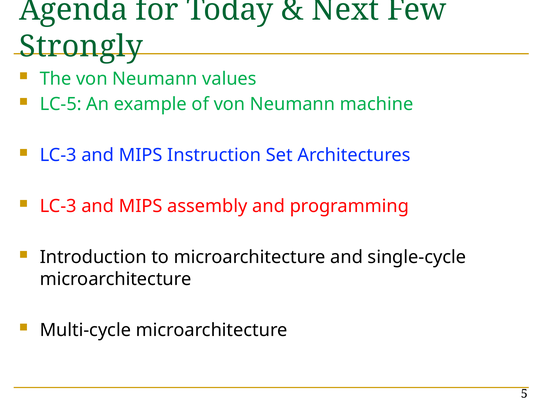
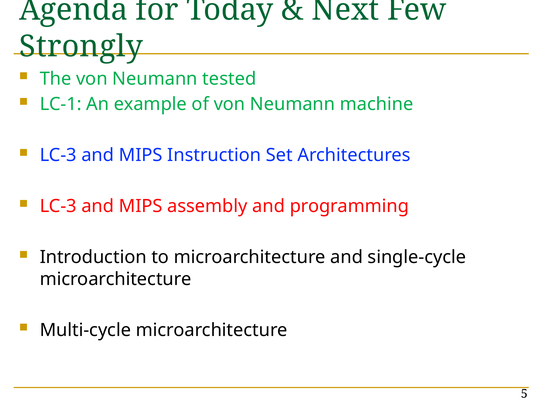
values: values -> tested (229, 79)
LC-5: LC-5 -> LC-1 (61, 104)
